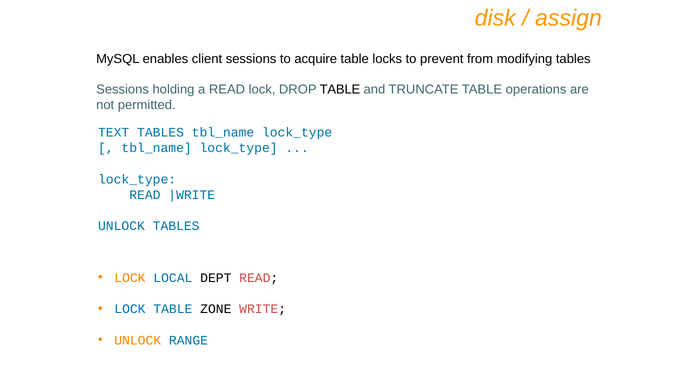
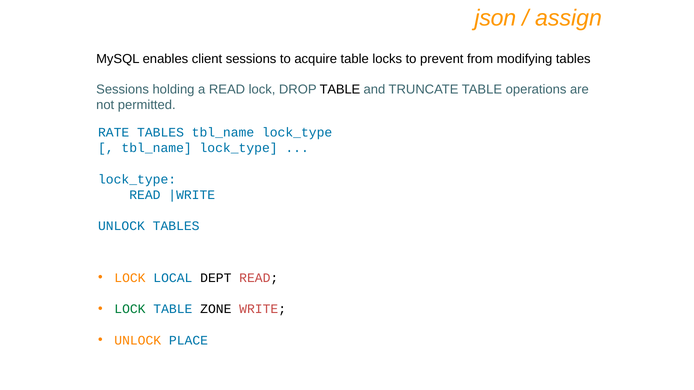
disk: disk -> json (495, 18)
TEXT: TEXT -> RATE (114, 133)
LOCK colour: blue -> green (130, 309)
RANGE: RANGE -> PLACE (188, 341)
